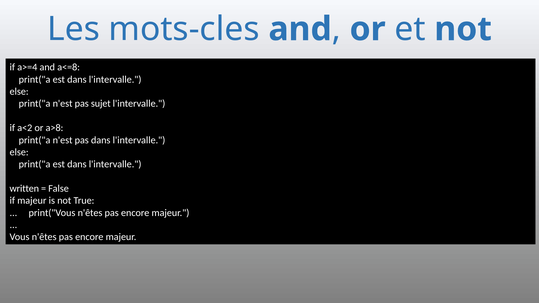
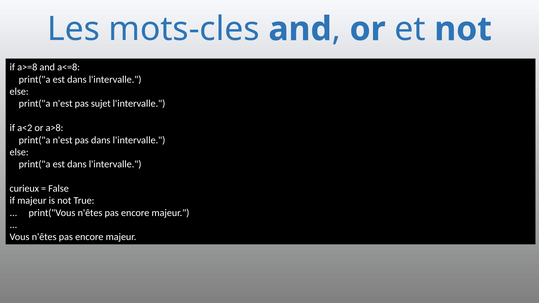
a>=4: a>=4 -> a>=8 (27, 67)
written: written -> curieux (24, 189)
